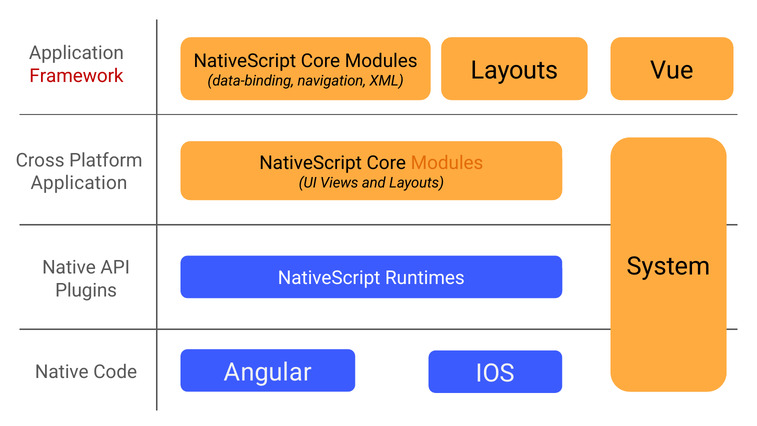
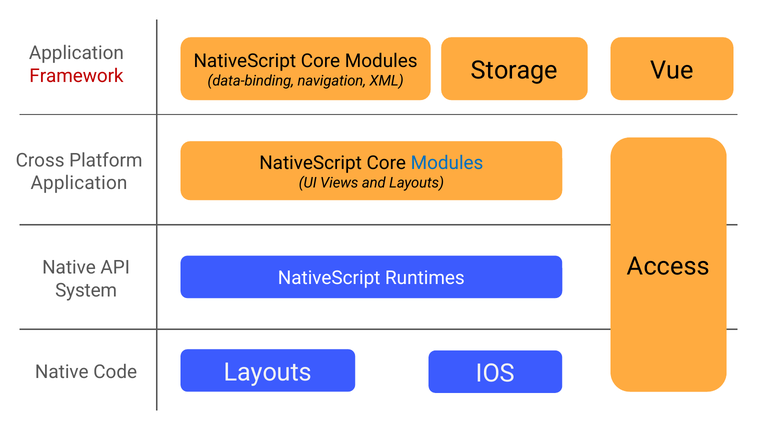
XML Layouts: Layouts -> Storage (514, 70)
Modules colour: orange -> blue (447, 163)
System: System -> Access (668, 266)
Plugins: Plugins -> System (86, 290)
Angular: Angular -> Layouts (268, 372)
